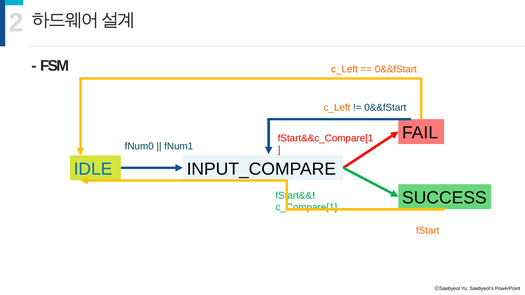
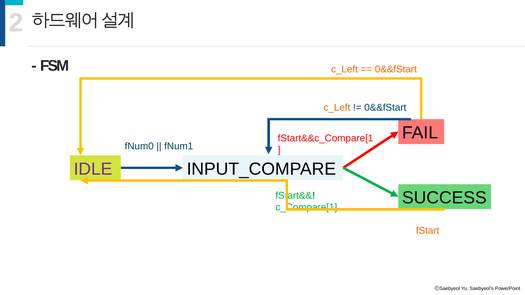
IDLE colour: blue -> purple (93, 169)
